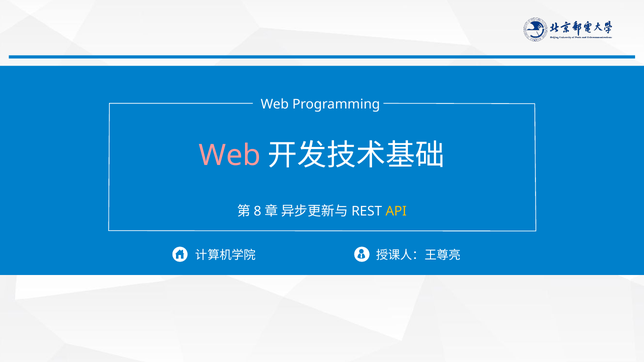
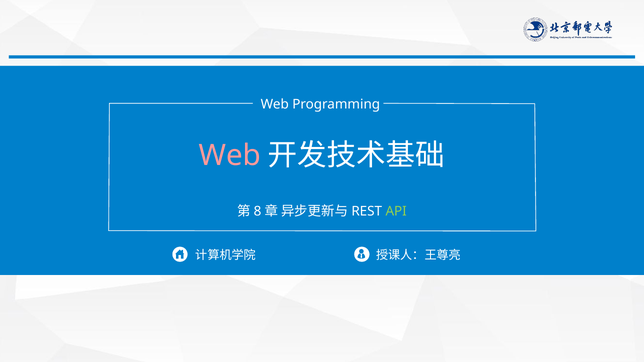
API colour: yellow -> light green (396, 212)
